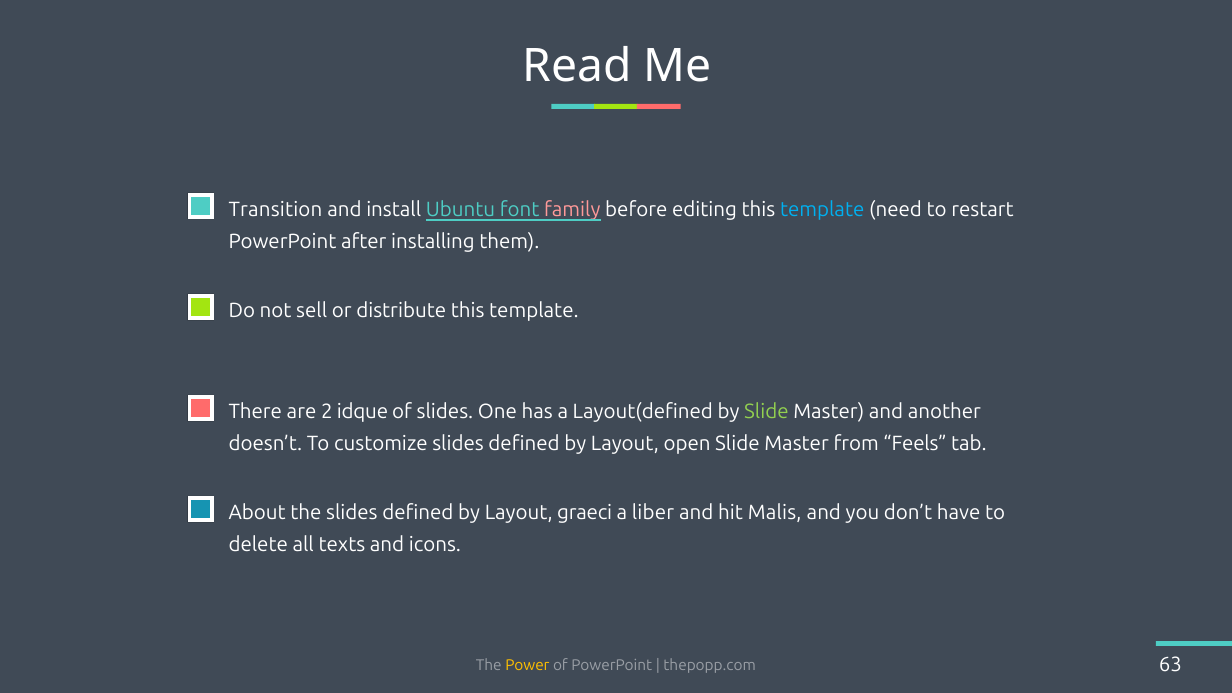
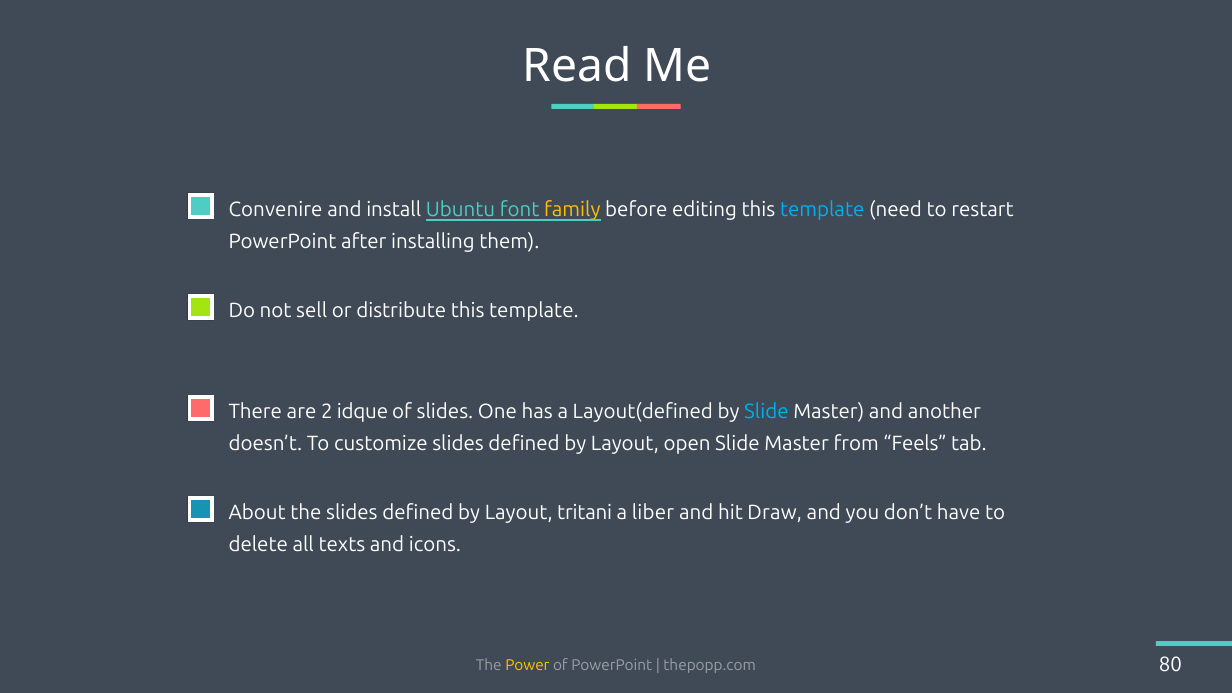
Transition: Transition -> Convenire (276, 210)
family colour: pink -> yellow (572, 210)
Slide colour: light green -> light blue (766, 412)
graeci: graeci -> tritani (585, 513)
Malis: Malis -> Draw (775, 513)
63: 63 -> 80 (1170, 665)
